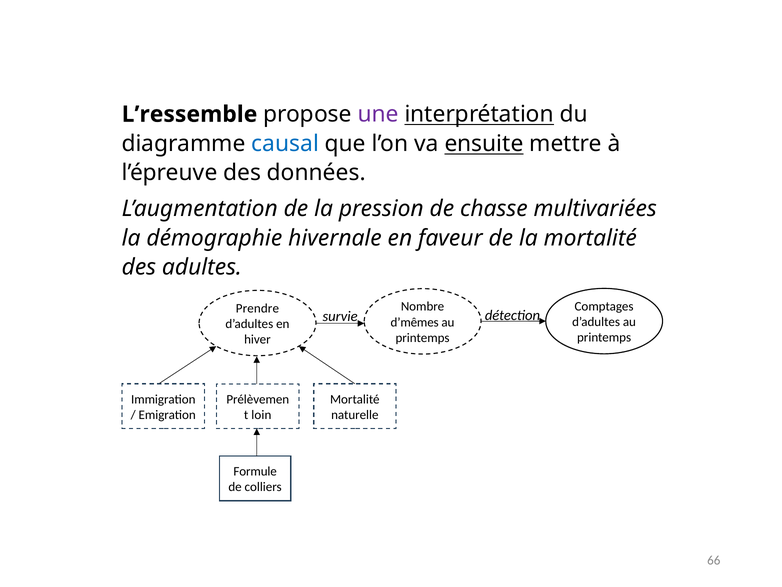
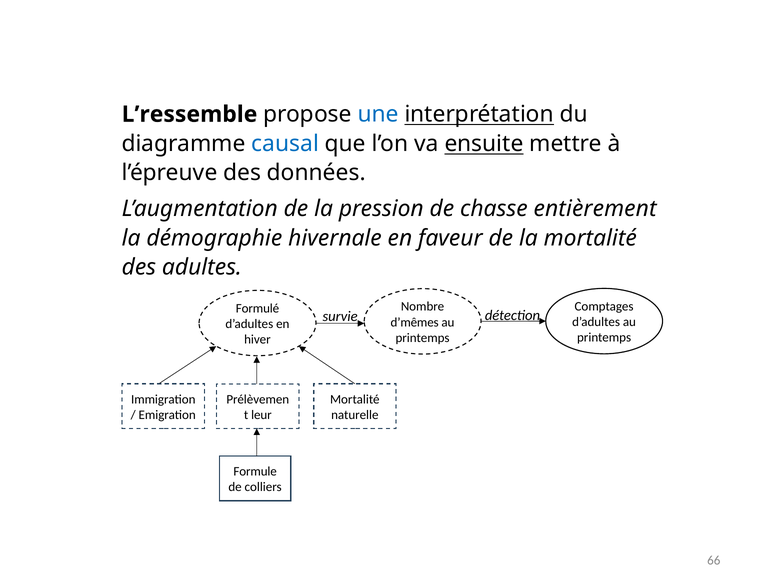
une colour: purple -> blue (378, 114)
multivariées: multivariées -> entièrement (595, 209)
Prendre: Prendre -> Formulé (258, 308)
loin: loin -> leur (261, 415)
